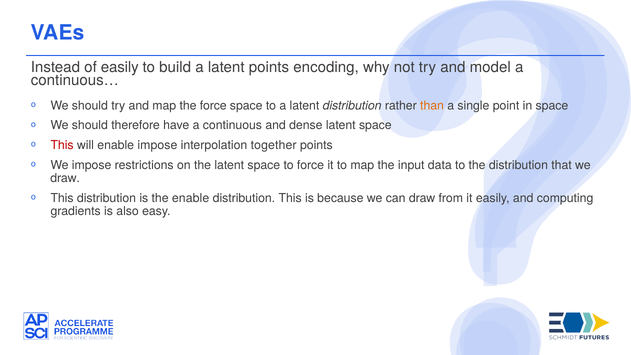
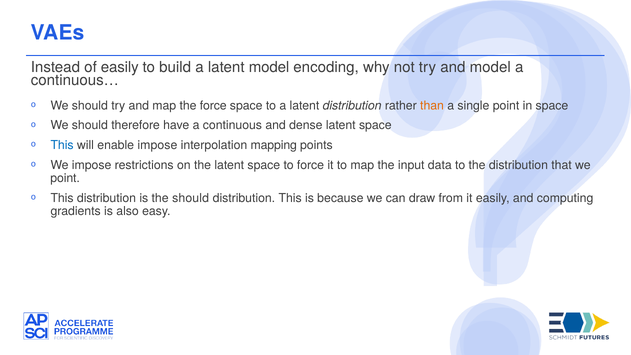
latent points: points -> model (269, 67)
This colour: red -> blue (62, 145)
together: together -> mapping (274, 145)
draw: draw -> point (65, 178)
the enable: enable -> should (191, 198)
